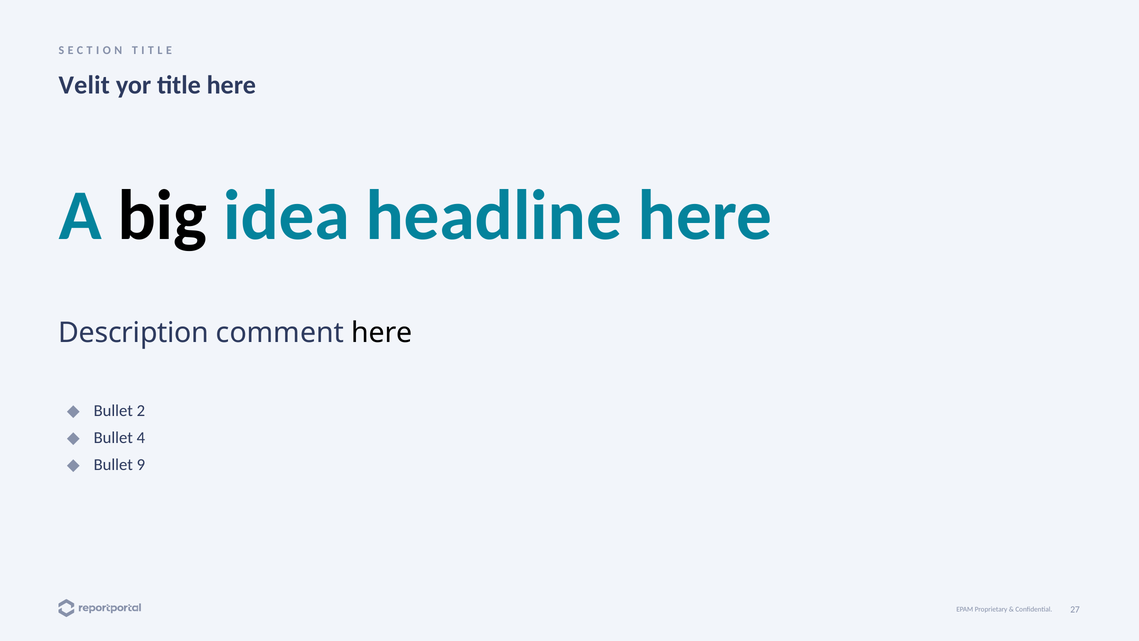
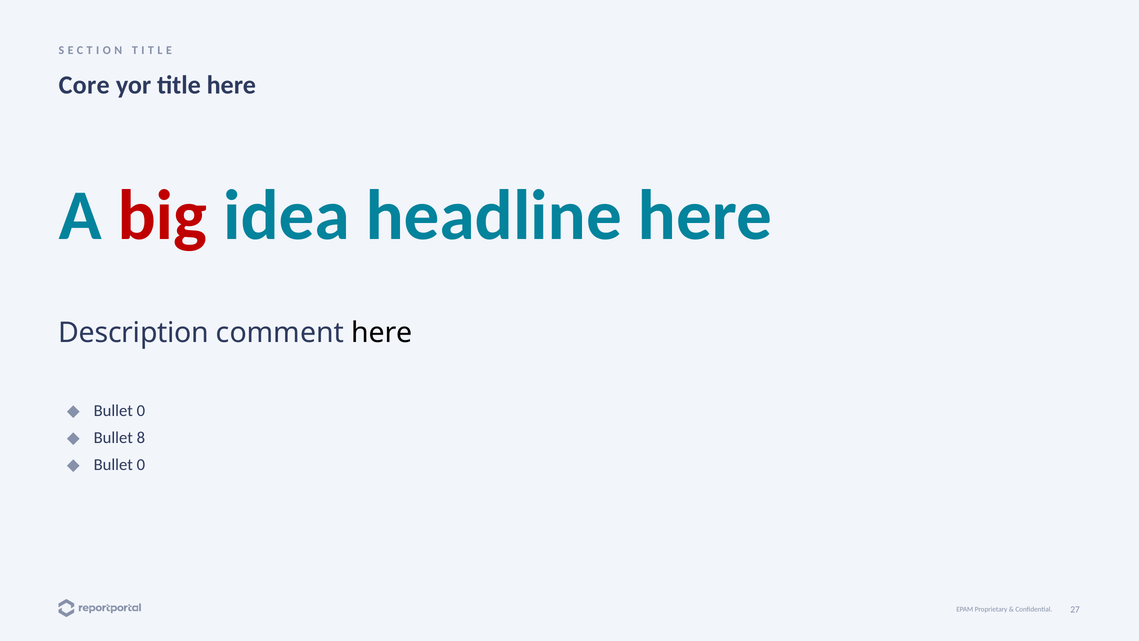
Velit: Velit -> Core (84, 85)
big colour: black -> red (162, 216)
2: 2 -> 0 (141, 411)
4: 4 -> 8 (141, 438)
9: 9 -> 0 (141, 465)
